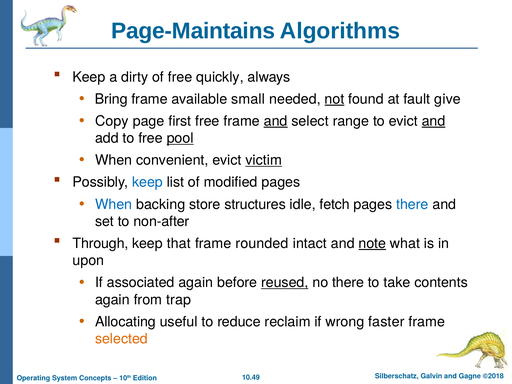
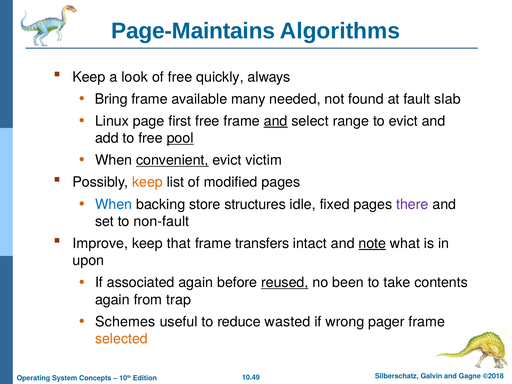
dirty: dirty -> look (135, 77)
small: small -> many (248, 99)
not underline: present -> none (334, 99)
give: give -> slab (448, 99)
Copy: Copy -> Linux (112, 121)
and underline: present -> none (434, 121)
convenient underline: none -> present (172, 160)
victim underline: present -> none (264, 160)
keep colour: blue -> orange (147, 182)
fetch: fetch -> fixed (335, 204)
there colour: blue -> purple (412, 204)
non-after: non-after -> non-fault (161, 221)
Through: Through -> Improve (100, 243)
rounded: rounded -> transfers (262, 243)
no there: there -> been (348, 283)
Allocating: Allocating -> Schemes (125, 322)
reclaim: reclaim -> wasted (288, 322)
faster: faster -> pager (386, 322)
